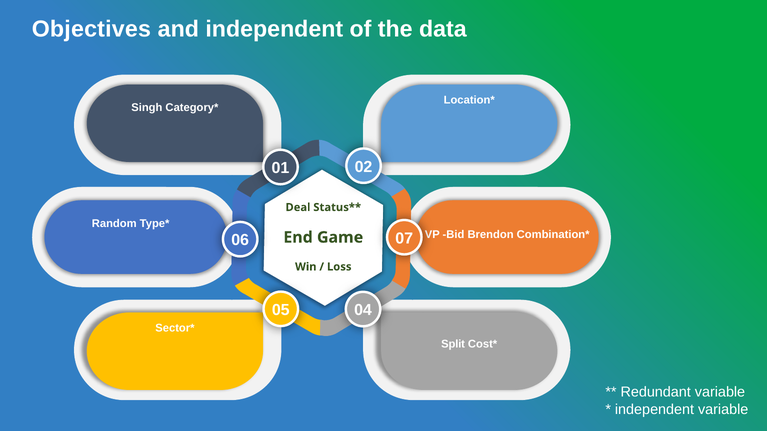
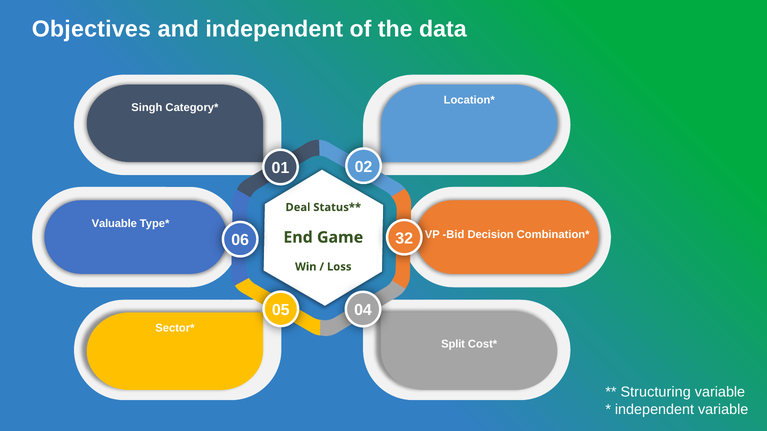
Random: Random -> Valuable (114, 224)
Brendon: Brendon -> Decision (491, 235)
07: 07 -> 32 (404, 239)
Redundant: Redundant -> Structuring (656, 393)
